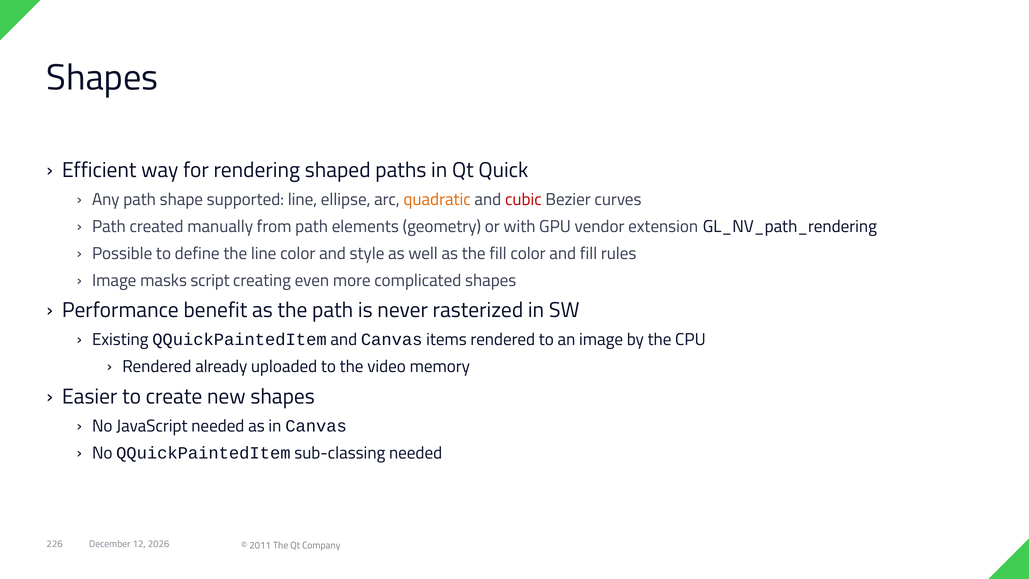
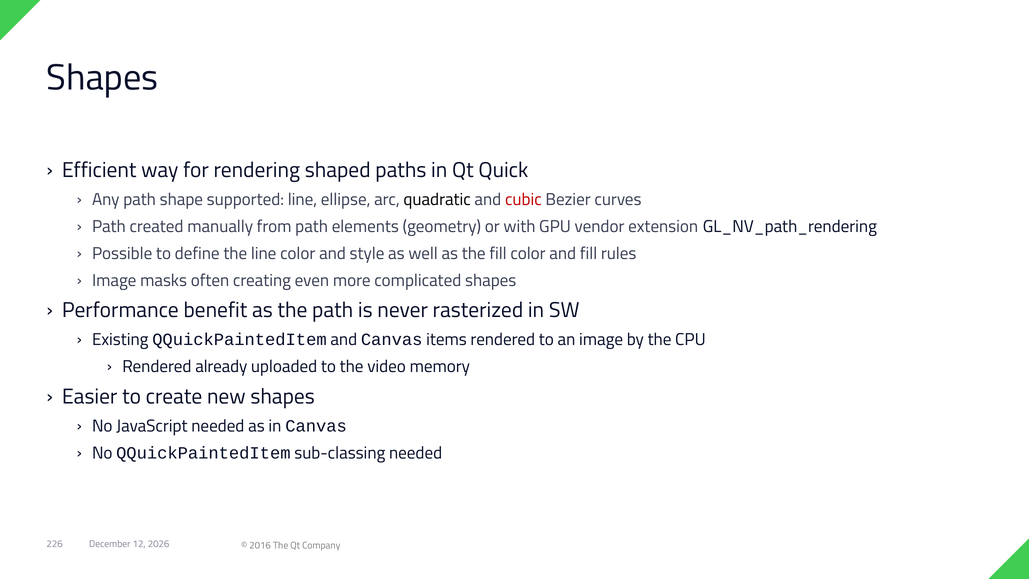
quadratic colour: orange -> black (437, 199)
script: script -> often (210, 280)
2011: 2011 -> 2016 (260, 545)
